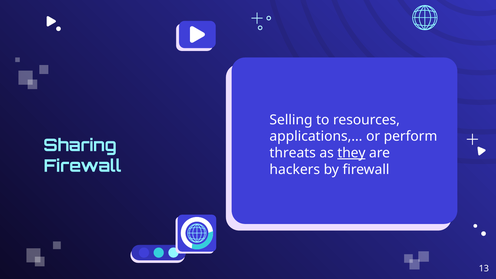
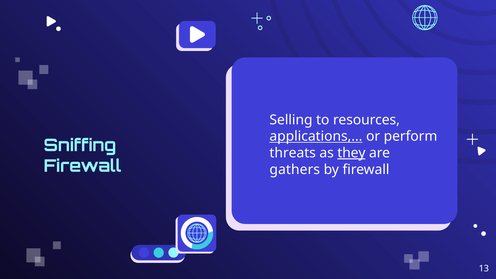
applications underline: none -> present (316, 136)
Sharing: Sharing -> Sniffing (80, 145)
hackers: hackers -> gathers (295, 169)
